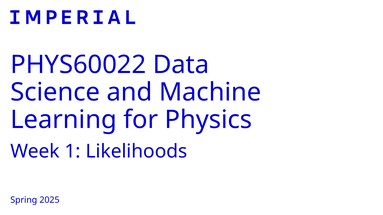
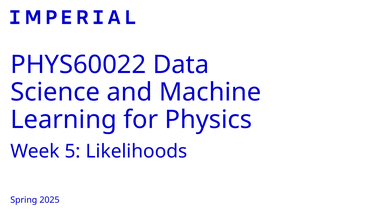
1: 1 -> 5 (73, 152)
